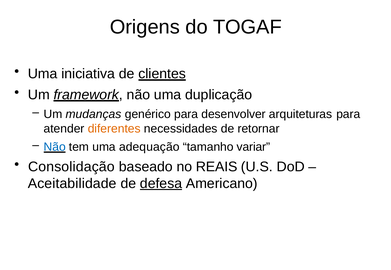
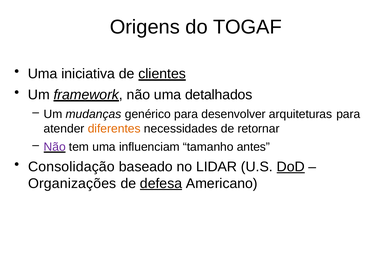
duplicação: duplicação -> detalhados (219, 95)
Não colour: blue -> purple (55, 147)
adequação: adequação -> influenciam (149, 147)
variar: variar -> antes (253, 147)
REAIS: REAIS -> LIDAR (217, 167)
DoD underline: none -> present (291, 167)
Aceitabilidade: Aceitabilidade -> Organizações (72, 184)
